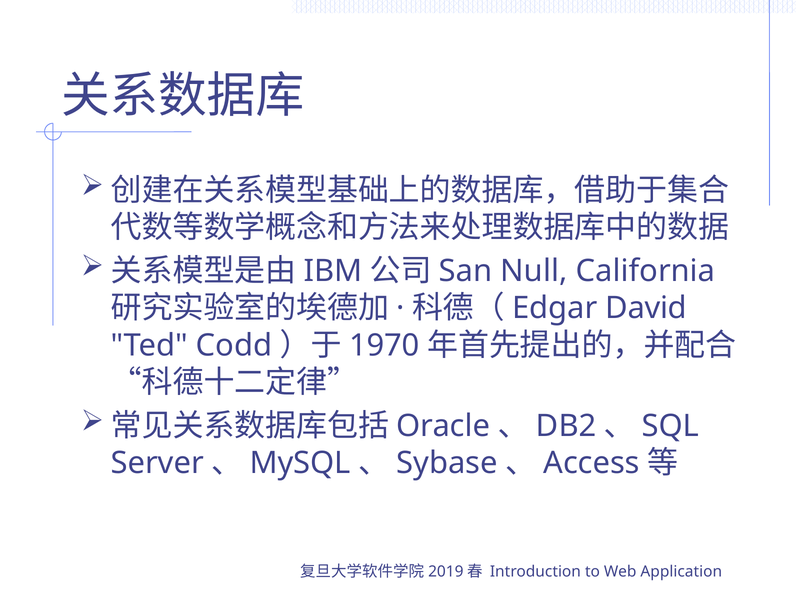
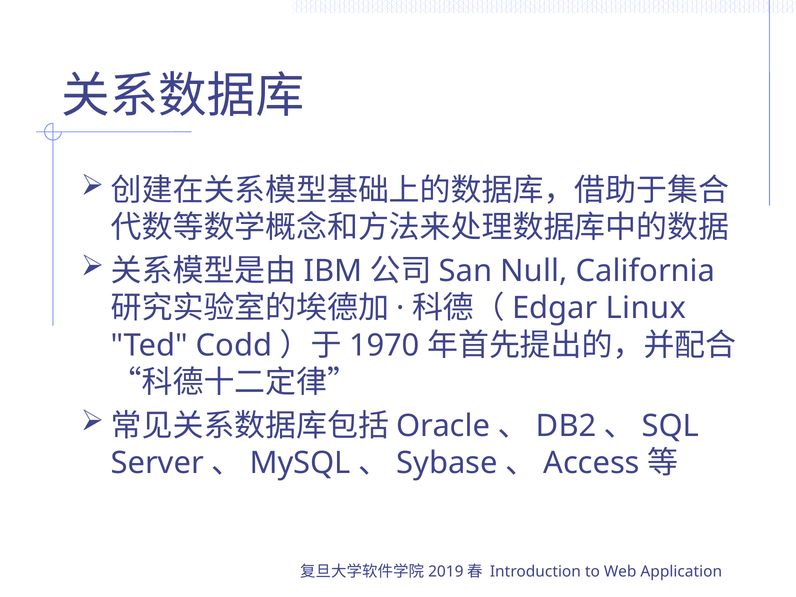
David: David -> Linux (646, 308)
